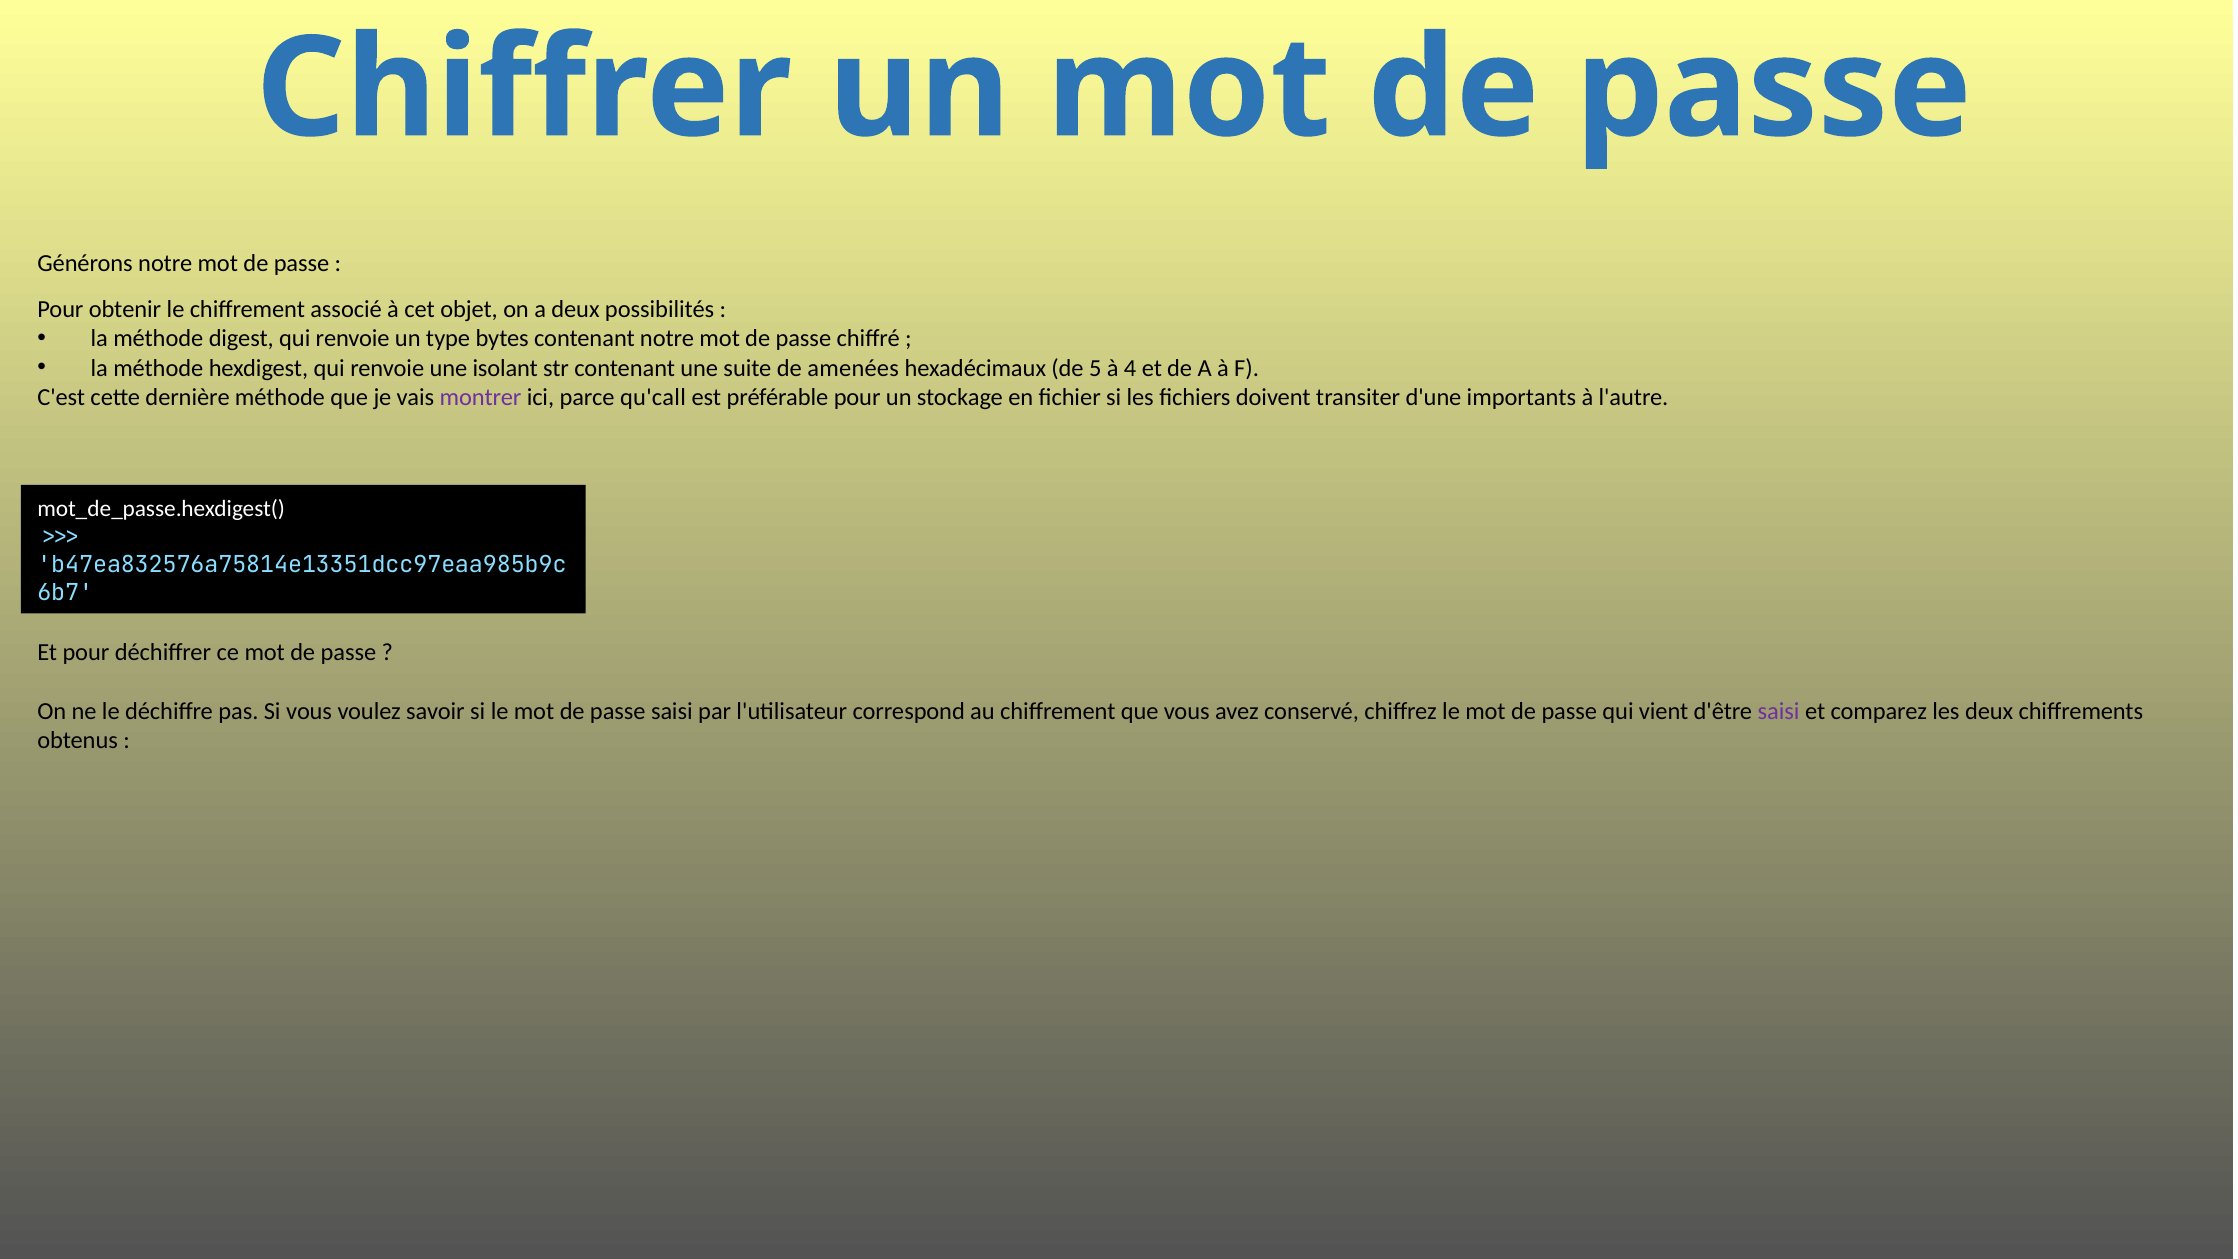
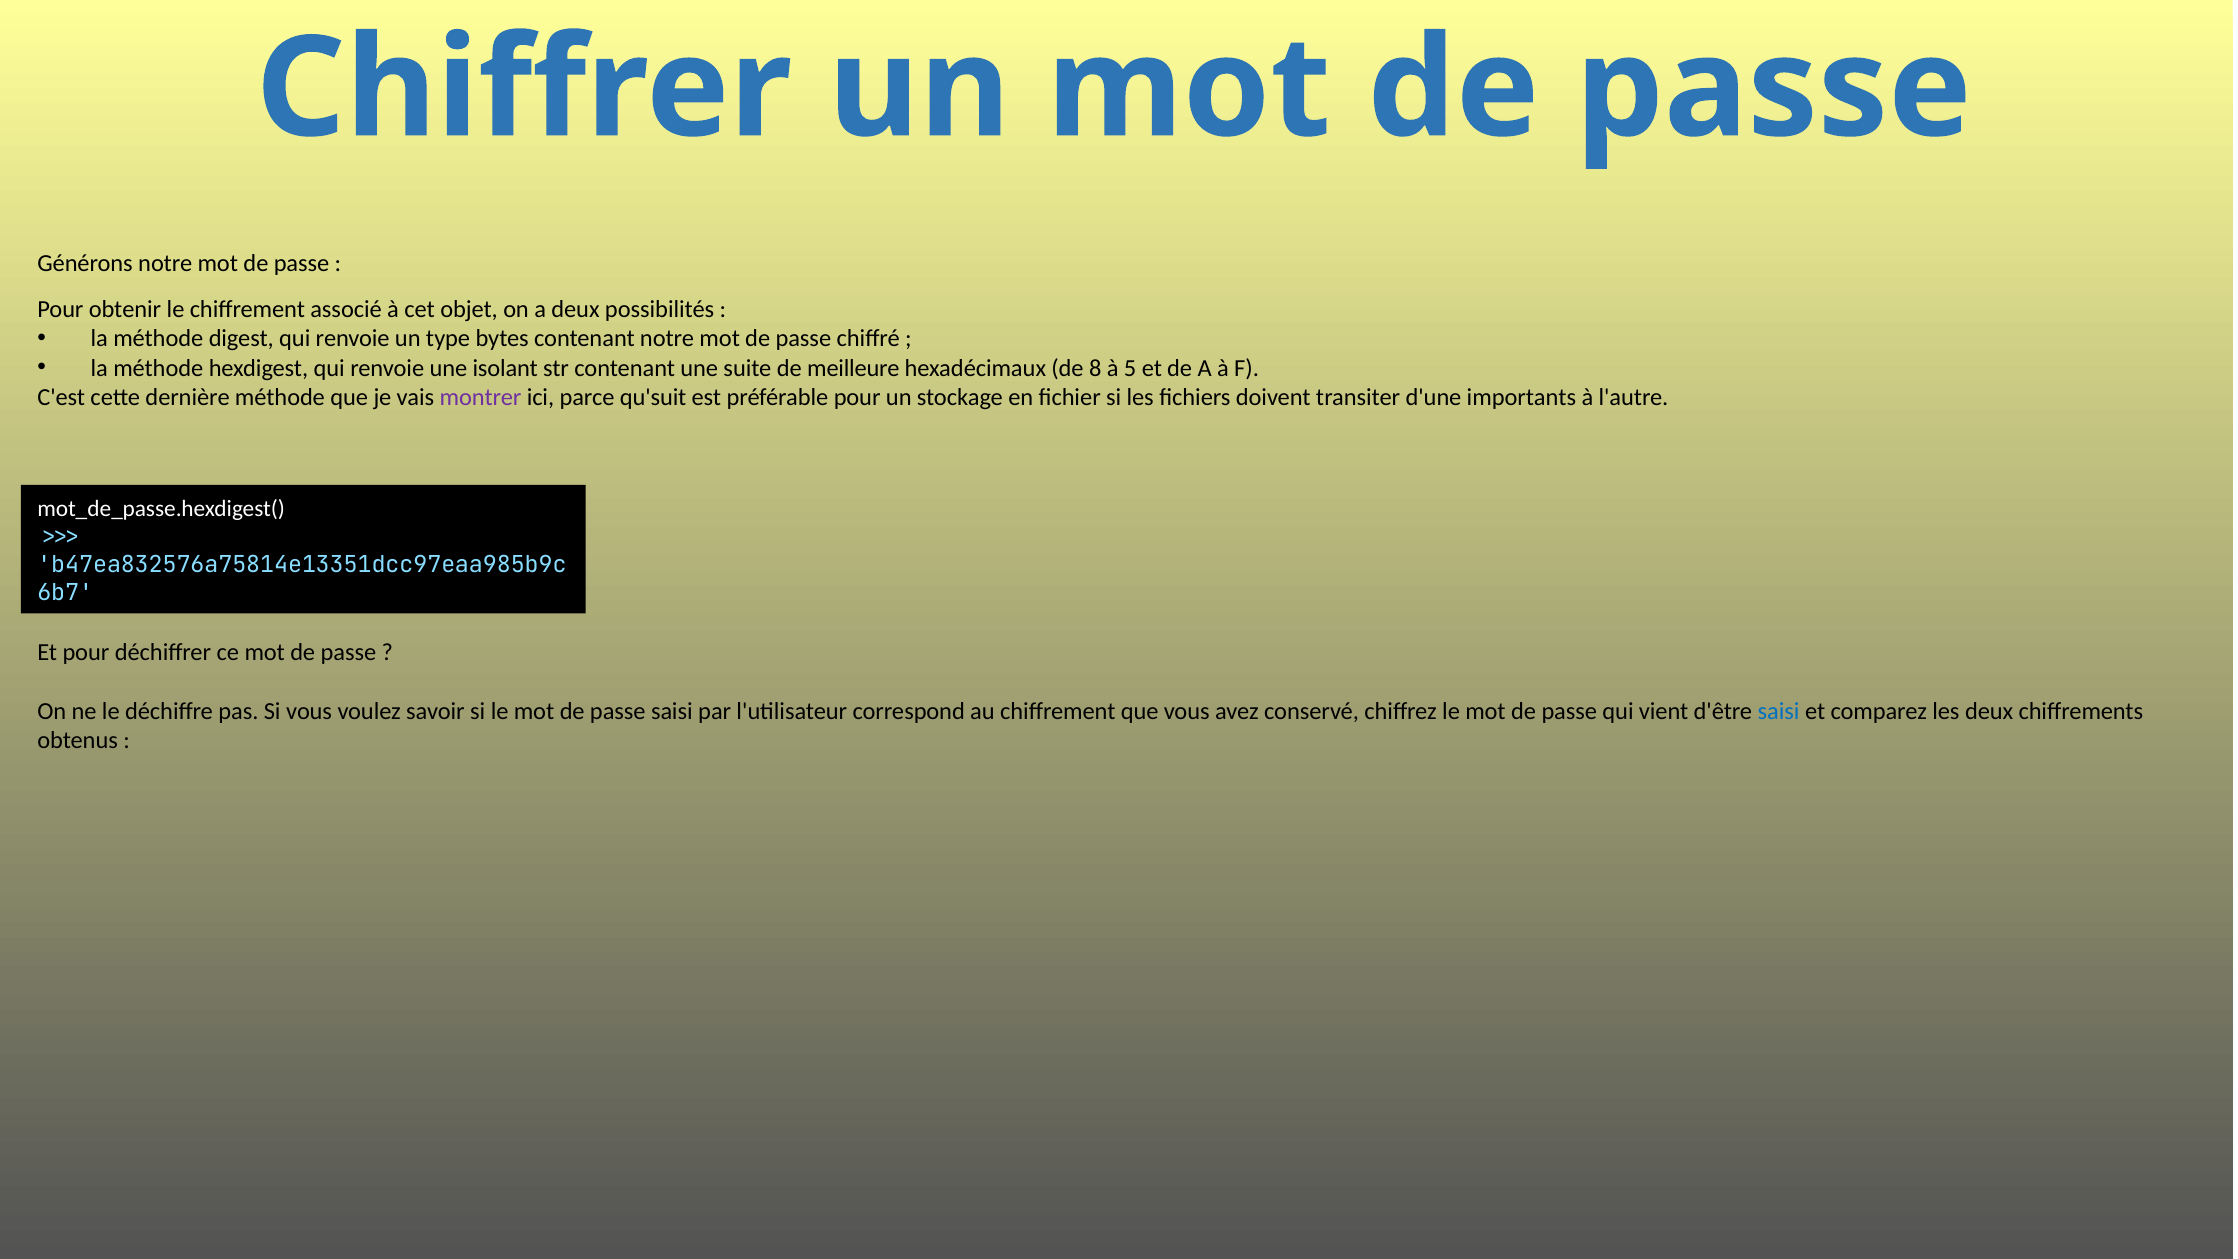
amenées: amenées -> meilleure (853, 368)
5: 5 -> 8 (1095, 368)
4: 4 -> 5 (1130, 368)
qu'call: qu'call -> qu'suit (653, 397)
saisi colour: purple -> blue (1779, 711)
